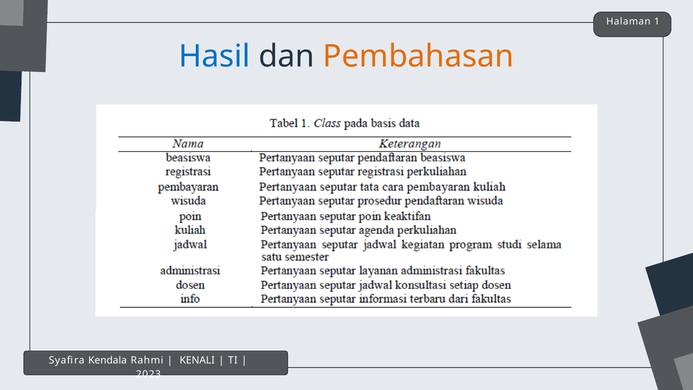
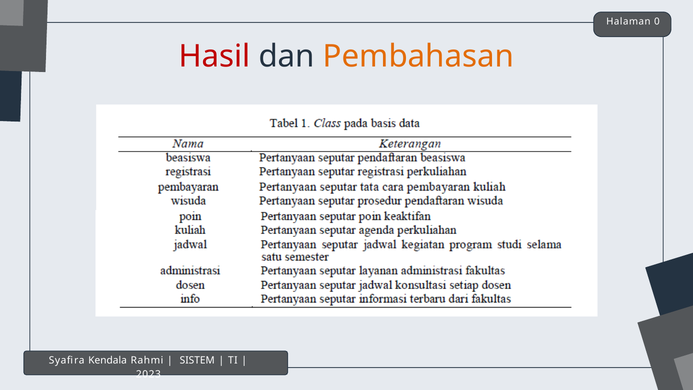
1: 1 -> 0 (657, 22)
Hasil colour: blue -> red (215, 56)
KENALI: KENALI -> SISTEM (197, 360)
